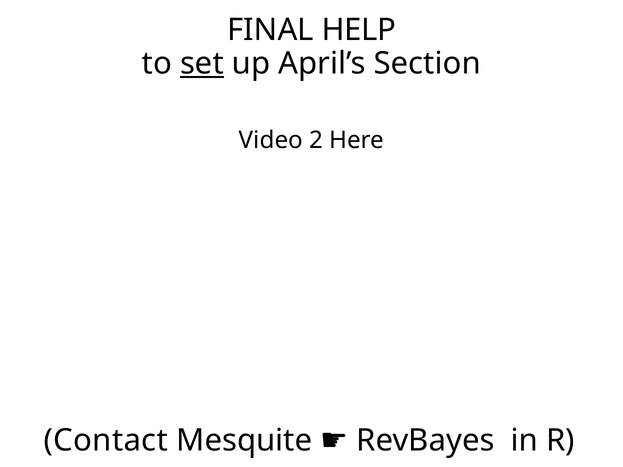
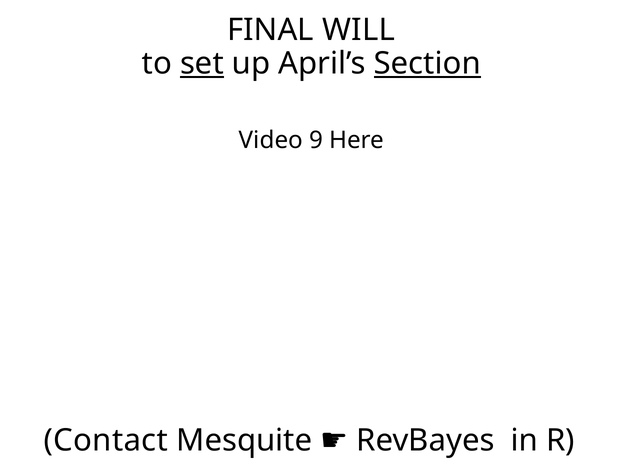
HELP: HELP -> WILL (359, 30)
Section underline: none -> present (427, 64)
2: 2 -> 9 (316, 140)
